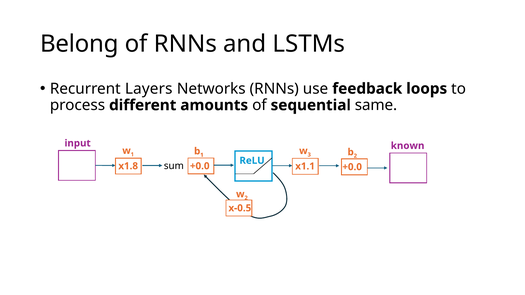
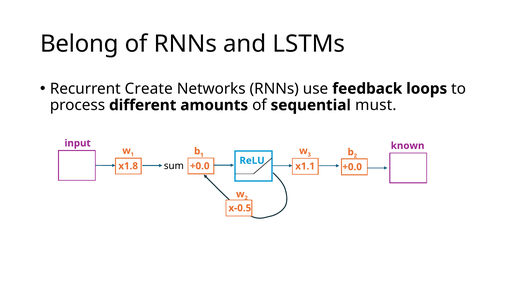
Layers: Layers -> Create (149, 89)
same: same -> must (376, 105)
